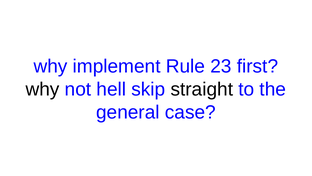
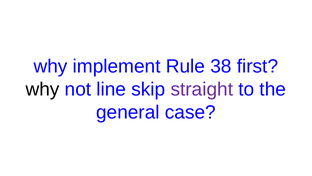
23: 23 -> 38 (221, 66)
hell: hell -> line (111, 89)
straight colour: black -> purple (202, 89)
